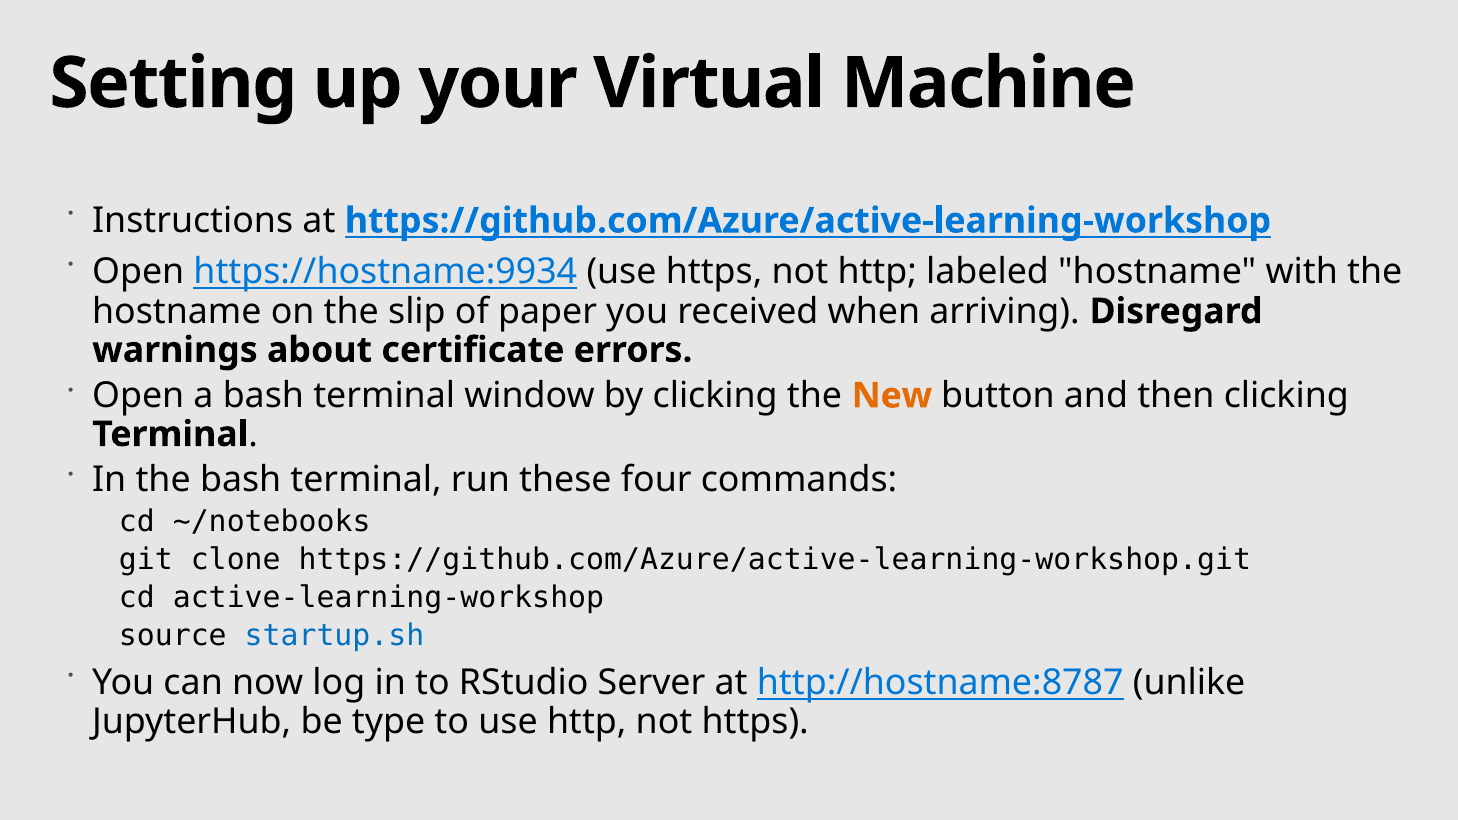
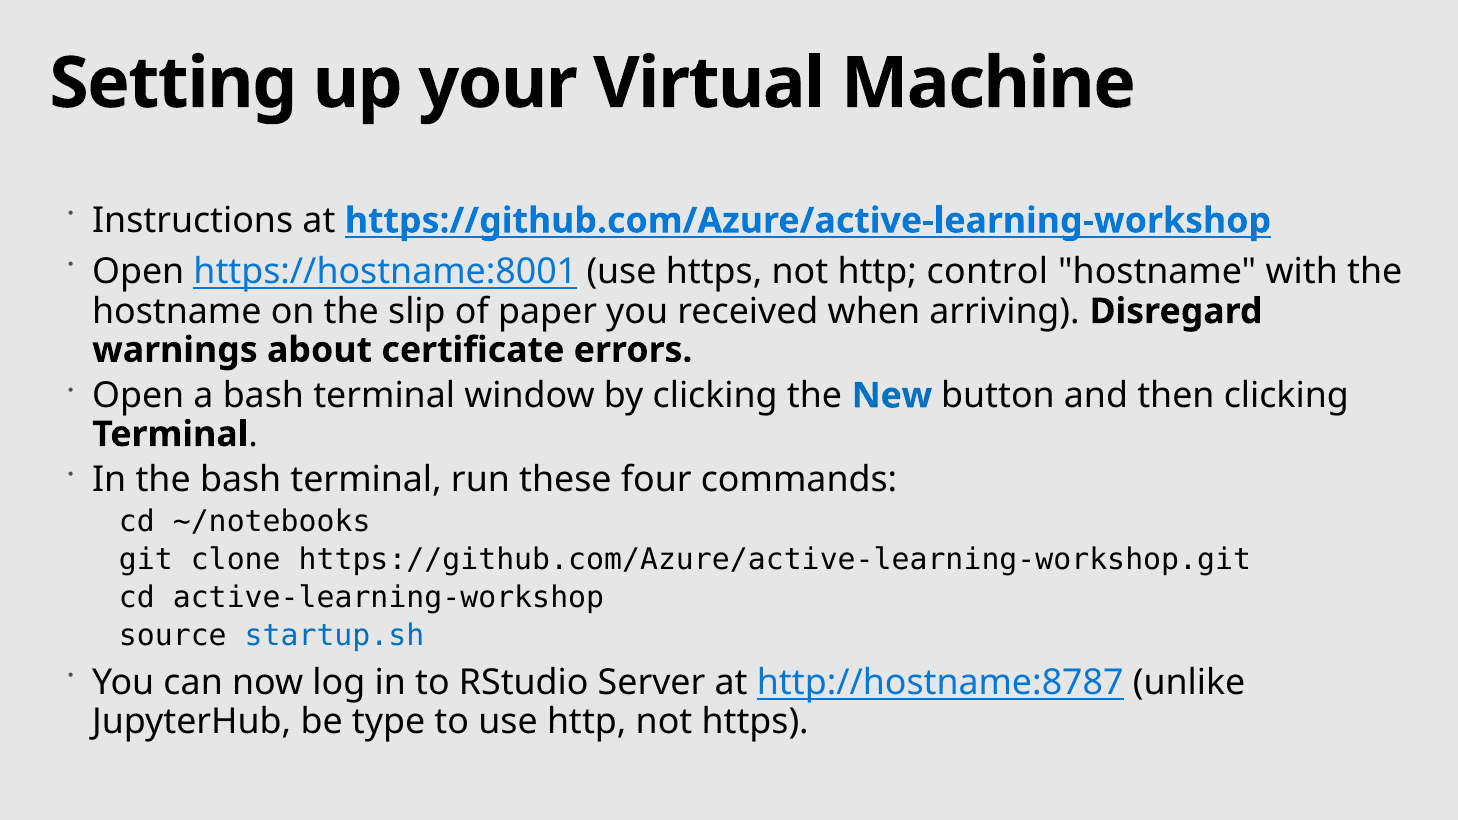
https://hostname:9934: https://hostname:9934 -> https://hostname:8001 (385, 272)
labeled: labeled -> control (987, 272)
New colour: orange -> blue (892, 396)
